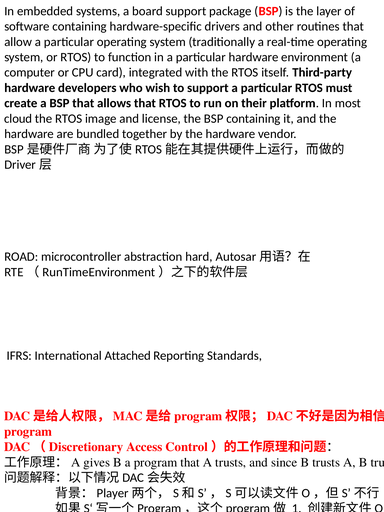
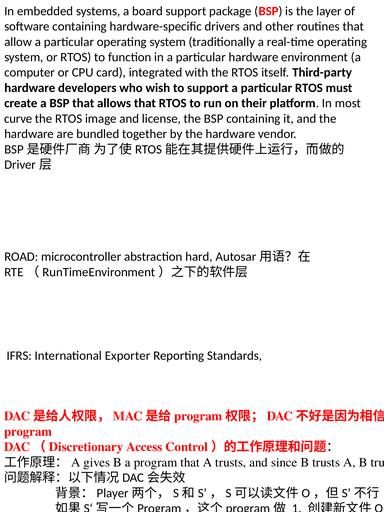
cloud: cloud -> curve (18, 119)
Attached: Attached -> Exporter (128, 356)
